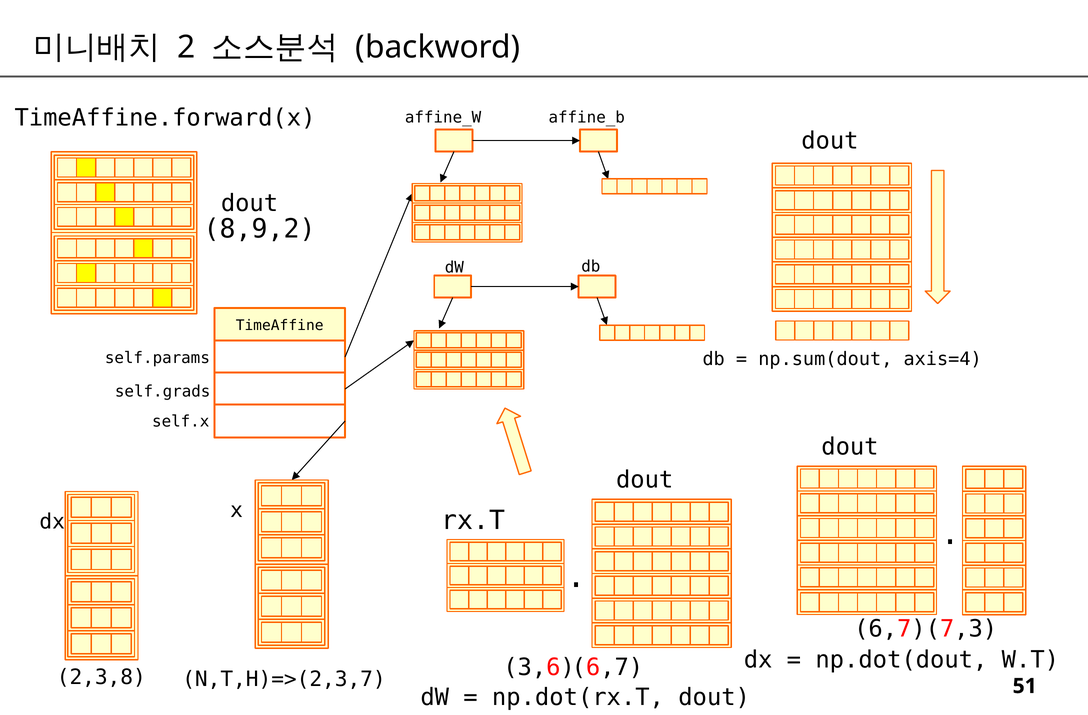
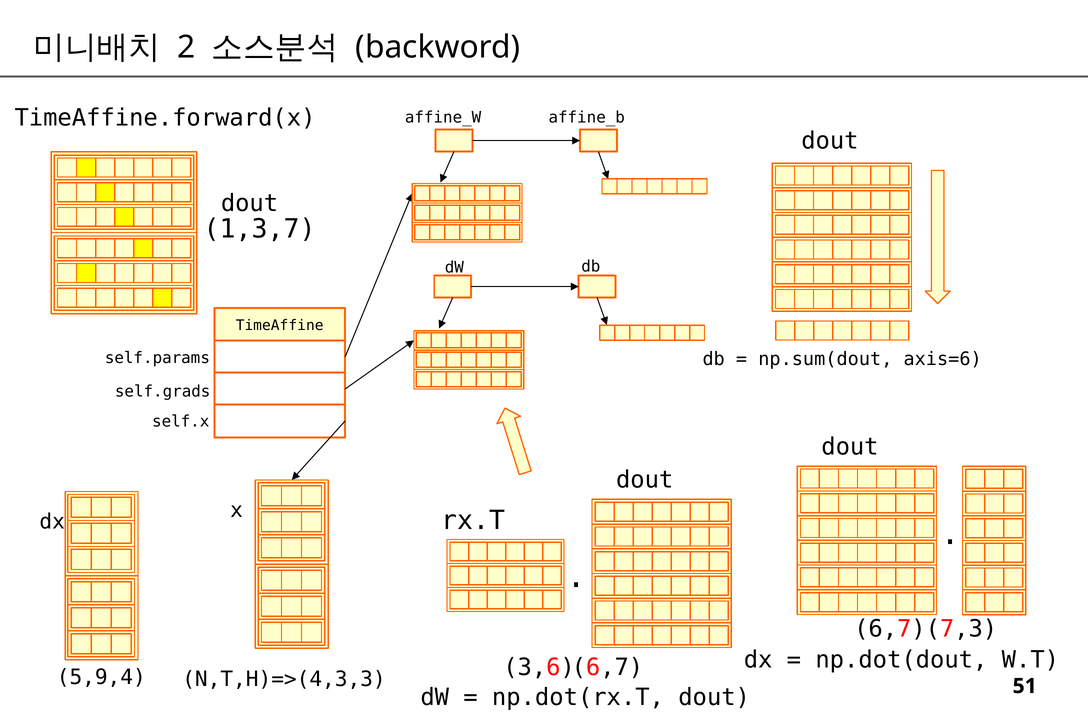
8,9,2: 8,9,2 -> 1,3,7 (260, 229)
axis=4: axis=4 -> axis=6 (943, 359)
2,3,8: 2,3,8 -> 5,9,4 (101, 677)
N,T,H)=>(2,3,7: N,T,H)=>(2,3,7 -> N,T,H)=>(4,3,3 (284, 679)
